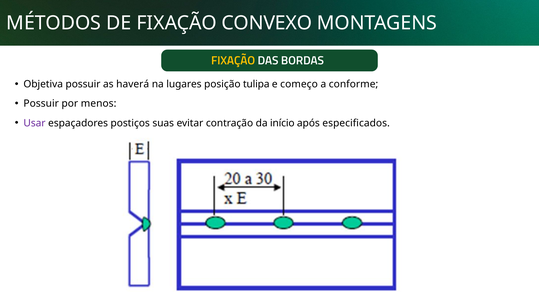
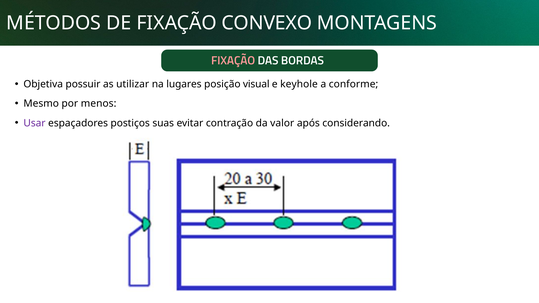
FIXAÇÃO colour: yellow -> pink (233, 61)
haverá: haverá -> utilizar (133, 84)
tulipa: tulipa -> visual (256, 84)
começo: começo -> keyhole (299, 84)
Possuir: Possuir -> Mesmo (41, 104)
início: início -> valor (282, 123)
especificados: especificados -> considerando (356, 123)
